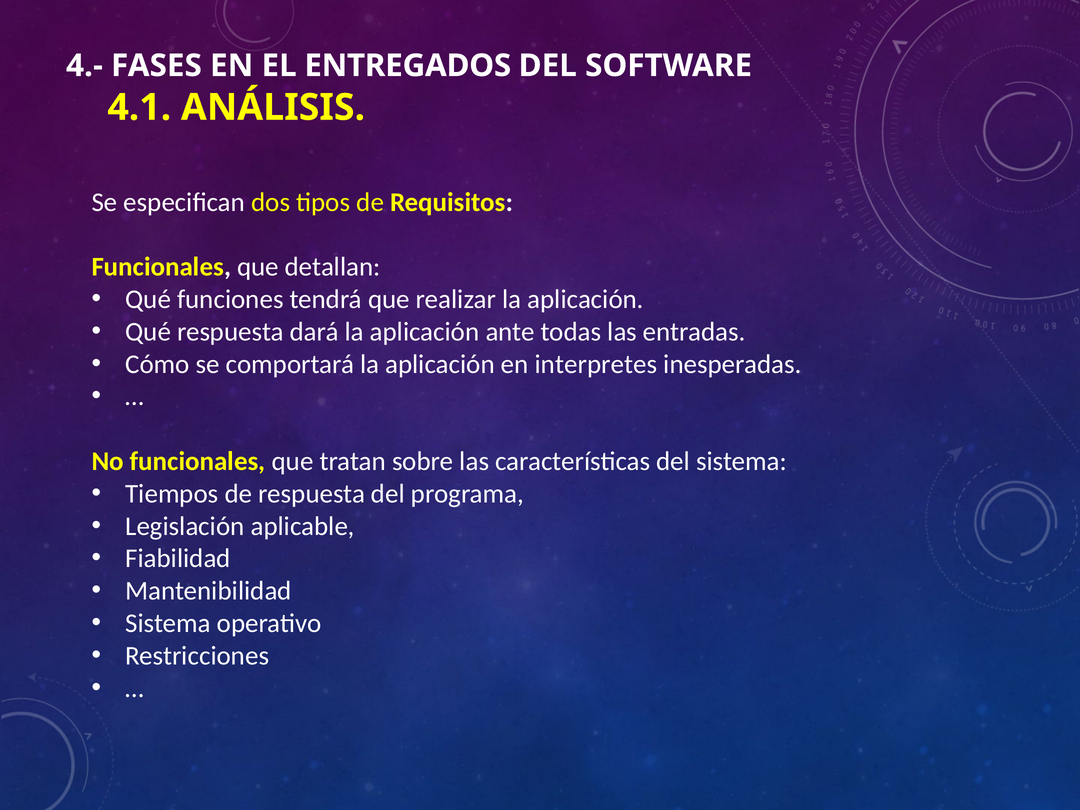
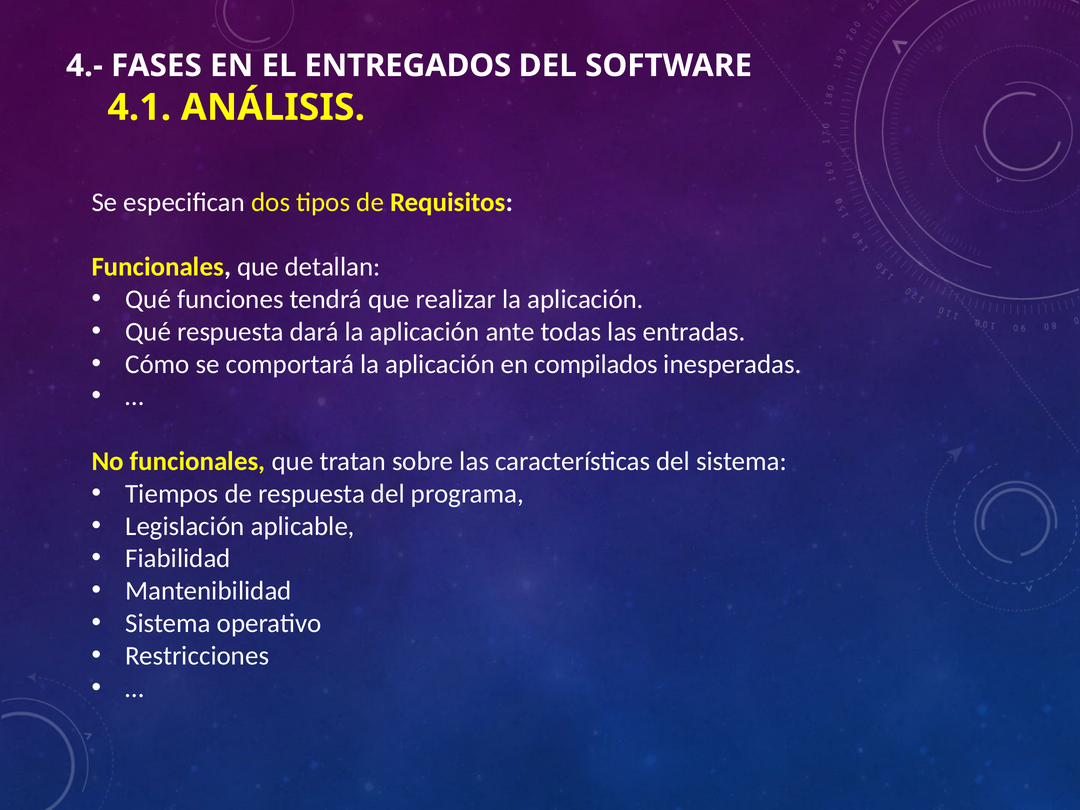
interpretes: interpretes -> compilados (596, 364)
